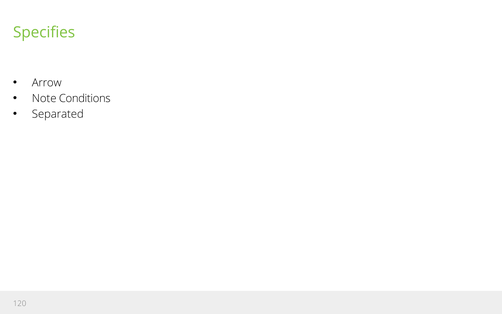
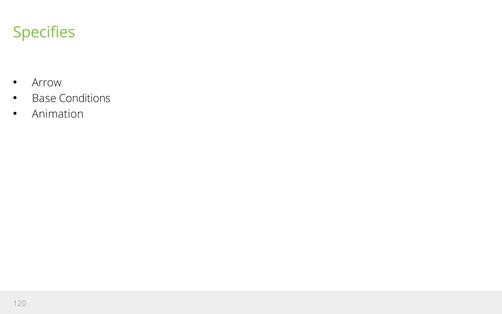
Note: Note -> Base (44, 98)
Separated: Separated -> Animation (58, 114)
